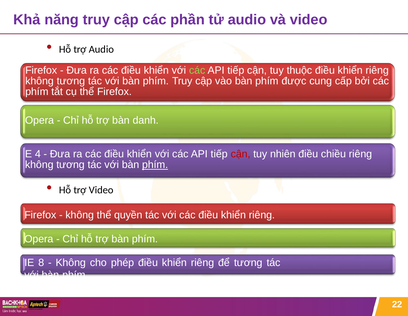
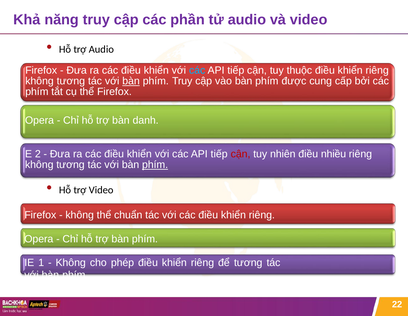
các colour: light green -> light blue (197, 70)
bàn underline: none -> present (131, 81)
4: 4 -> 2 (38, 154)
chiều: chiều -> nhiều (333, 154)
quyền: quyền -> chuẩn (128, 215)
8: 8 -> 1 (41, 262)
